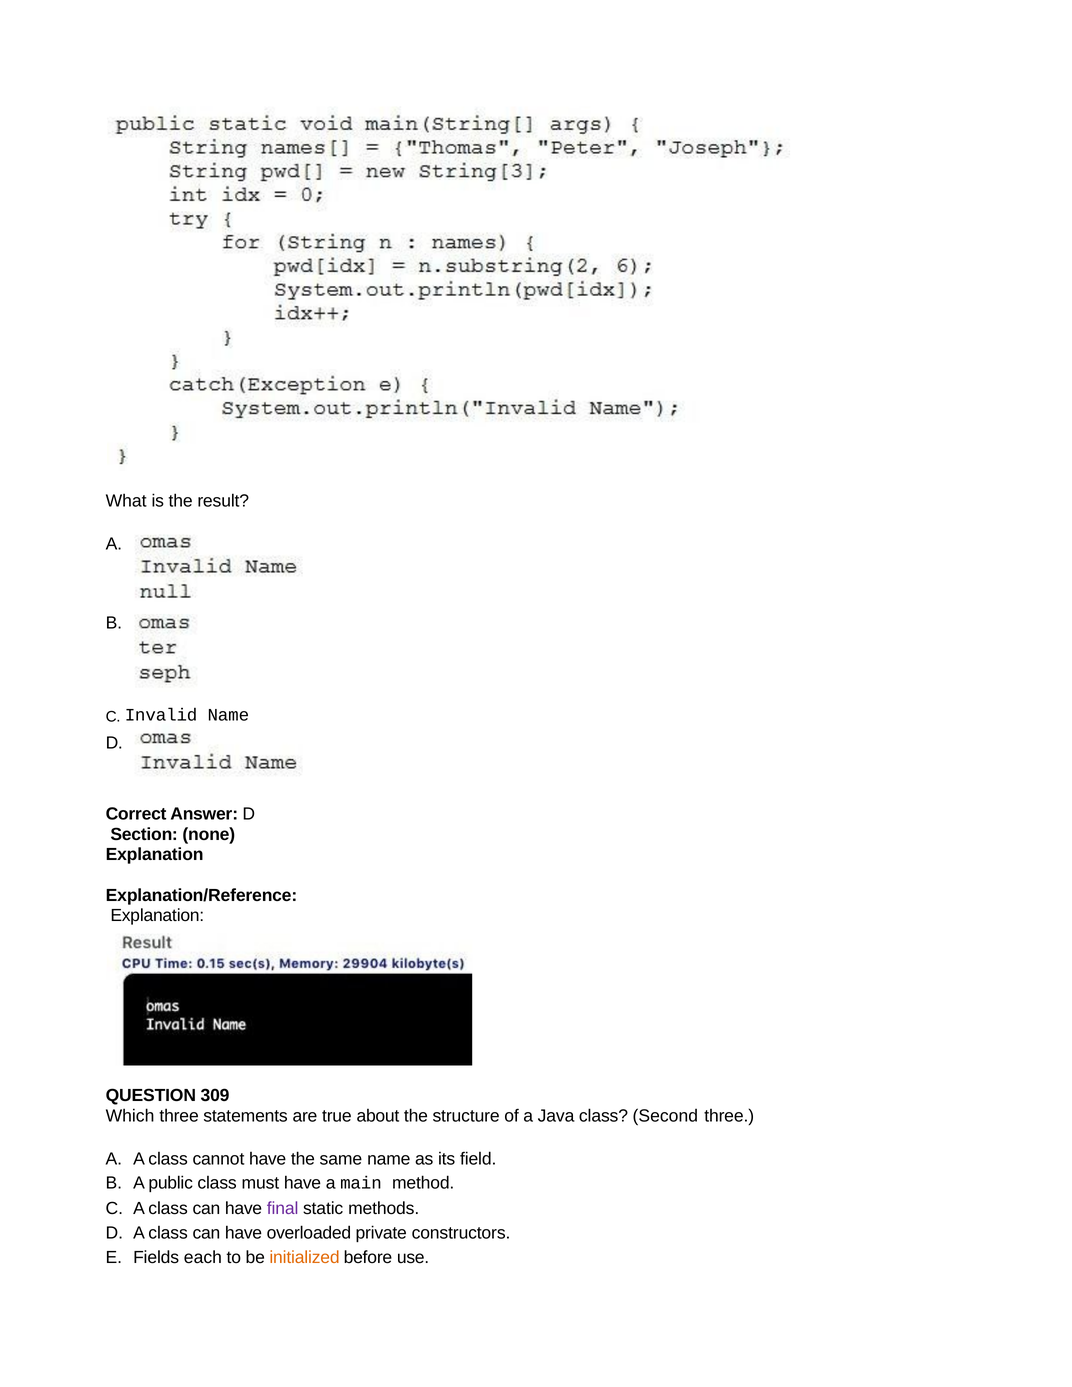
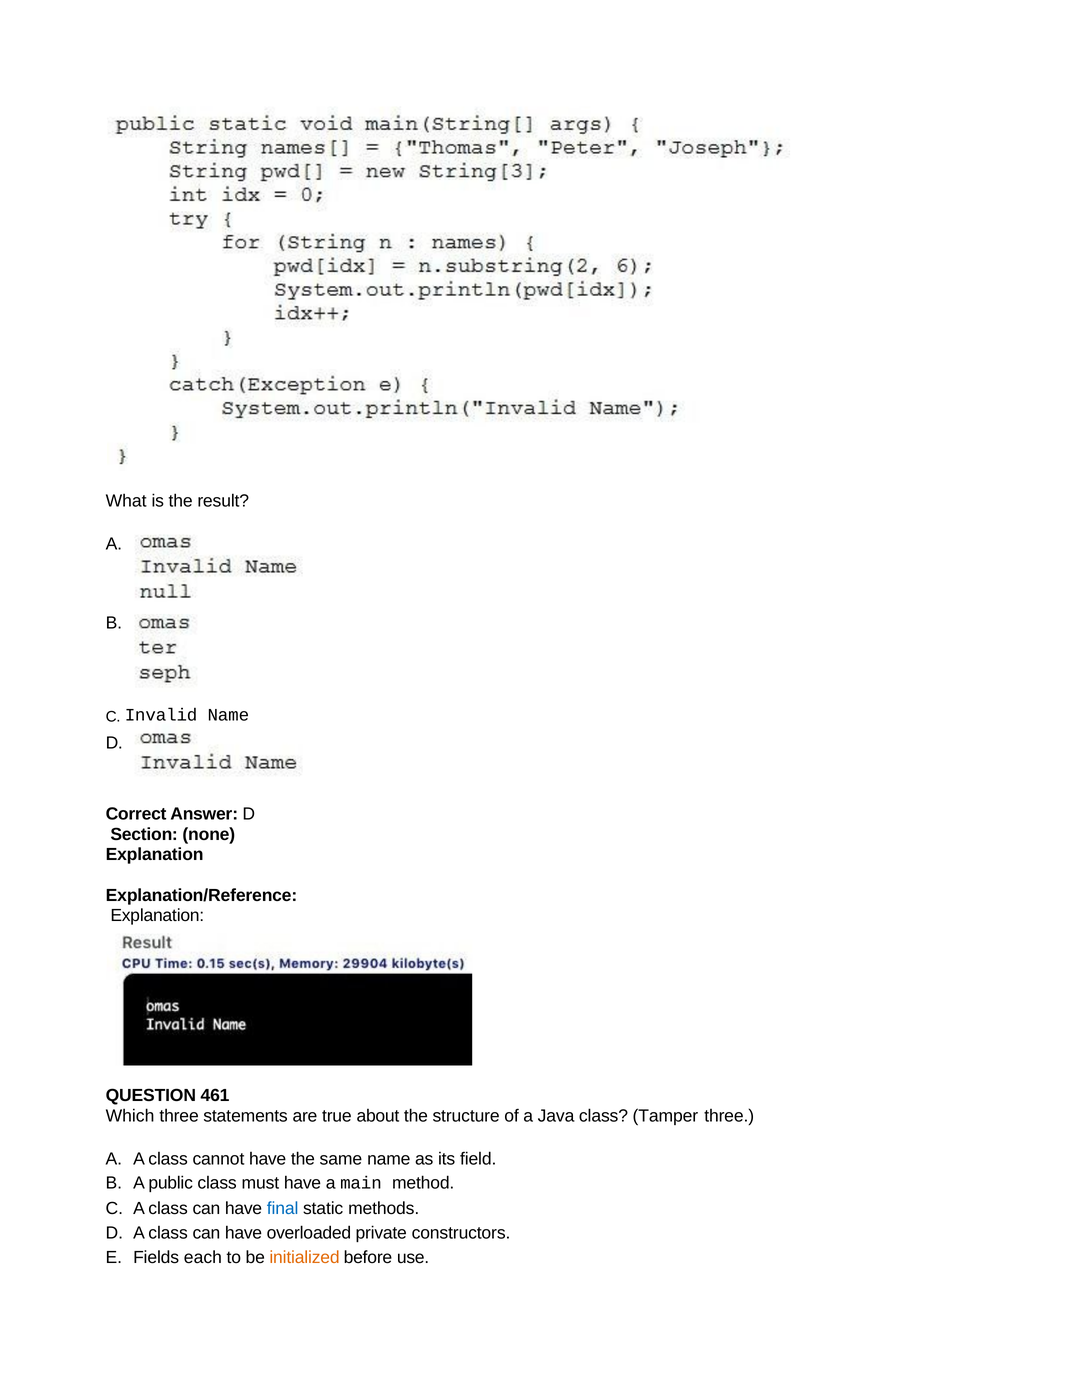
309: 309 -> 461 (215, 1096)
Second: Second -> Tamper (665, 1116)
final colour: purple -> blue (283, 1209)
